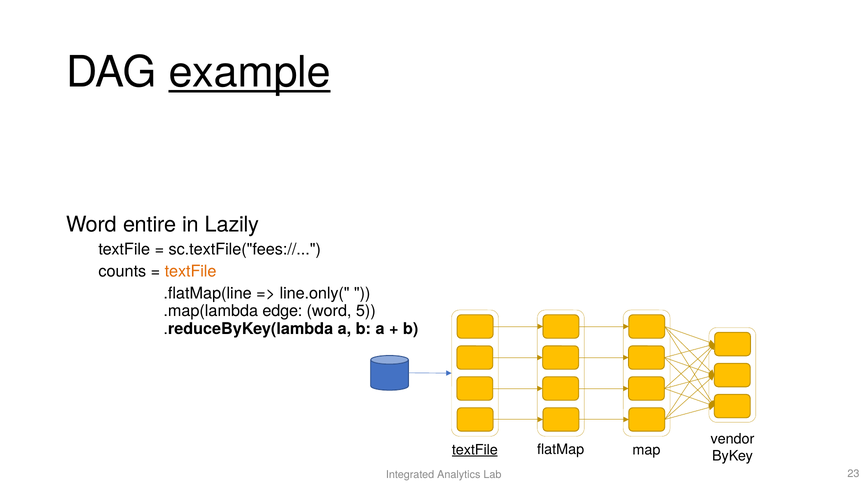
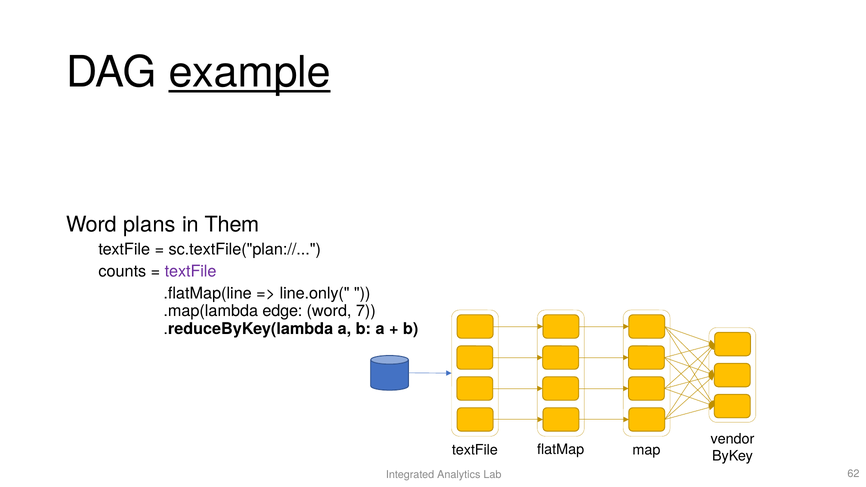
entire: entire -> plans (149, 225)
Lazily: Lazily -> Them (232, 225)
sc.textFile("fees://: sc.textFile("fees:// -> sc.textFile("plan:// (245, 250)
textFile colour: orange -> purple (191, 272)
5: 5 -> 7 (366, 311)
textFile underline: present -> none (475, 450)
23: 23 -> 62 (853, 474)
